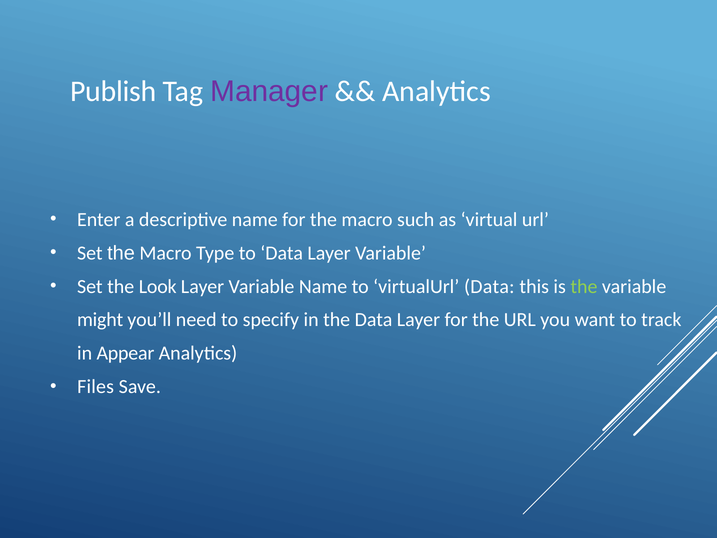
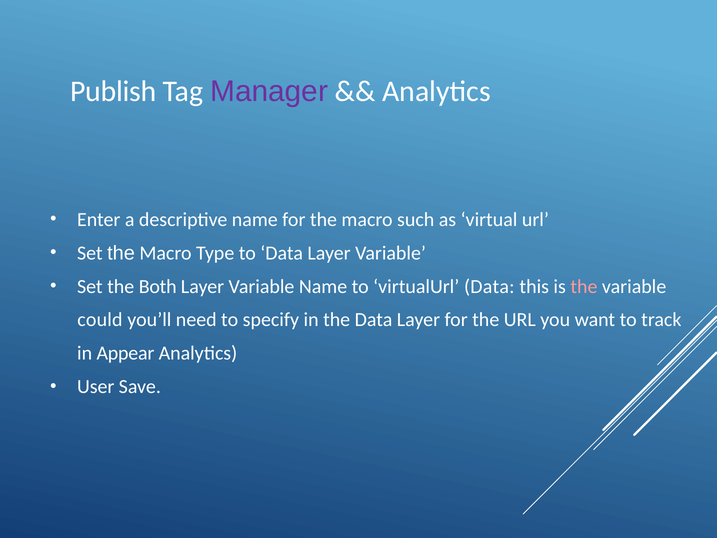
Look: Look -> Both (158, 286)
the colour: light green -> pink (584, 286)
might: might -> could (100, 320)
Files: Files -> User (96, 387)
